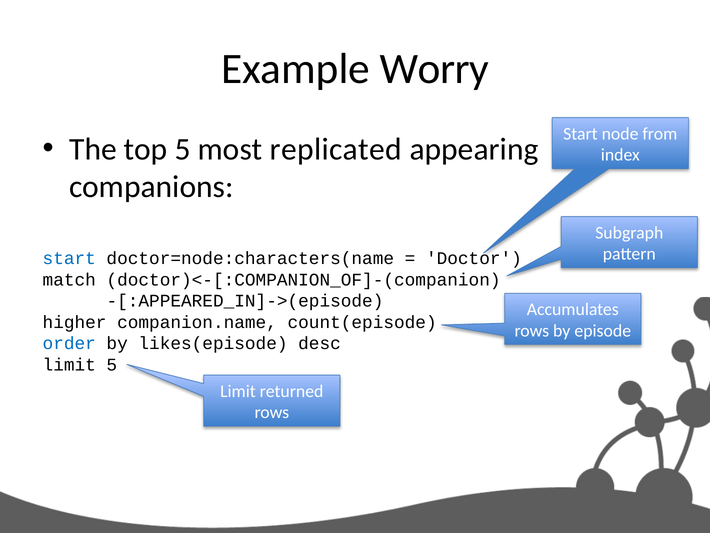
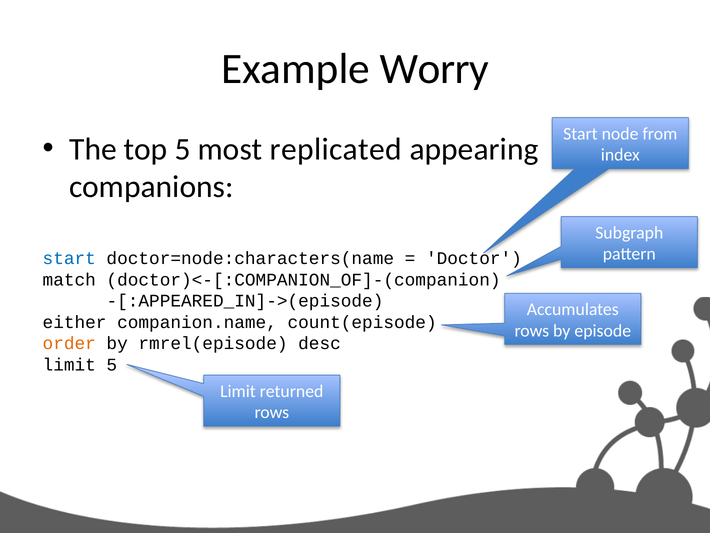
higher: higher -> either (75, 322)
order colour: blue -> orange (69, 343)
likes(episode: likes(episode -> rmrel(episode (213, 343)
